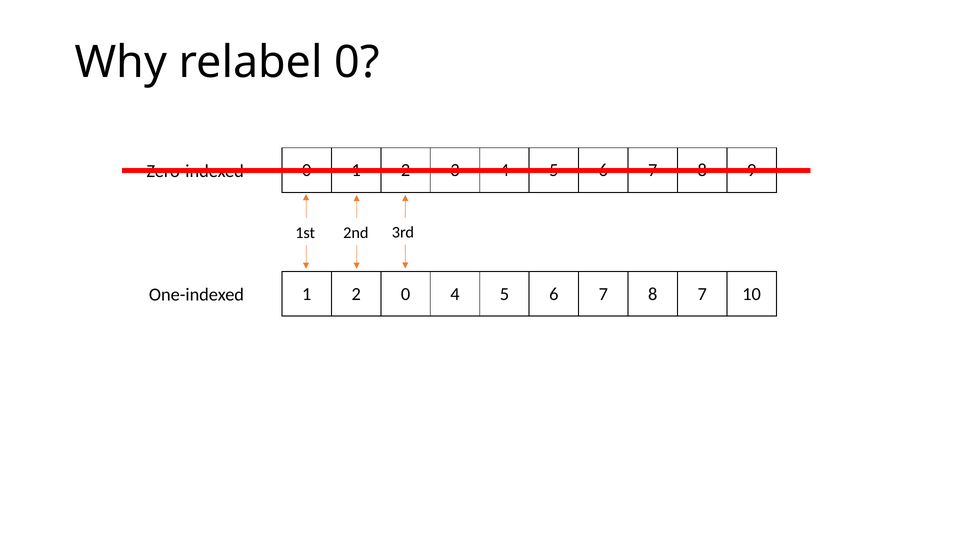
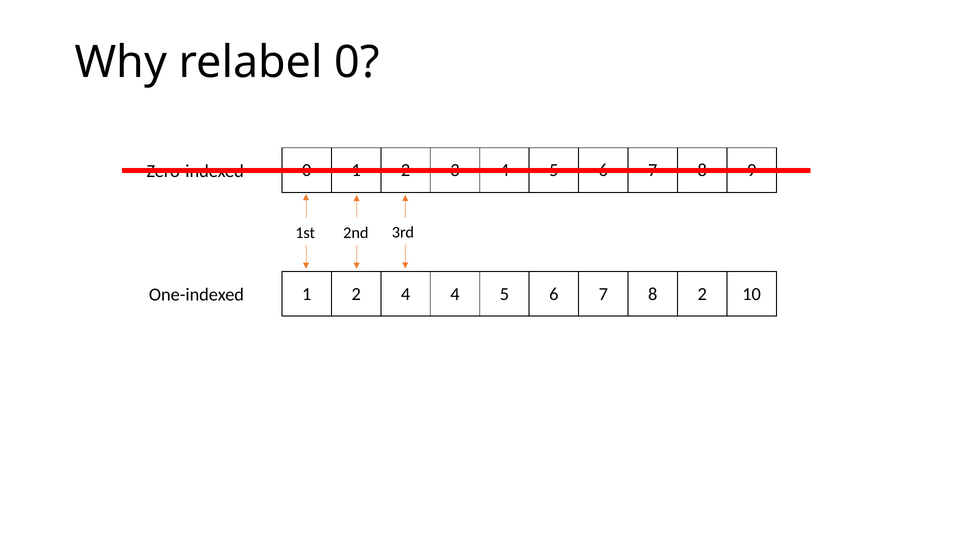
2 0: 0 -> 4 (406, 294)
8 7: 7 -> 2 (702, 294)
